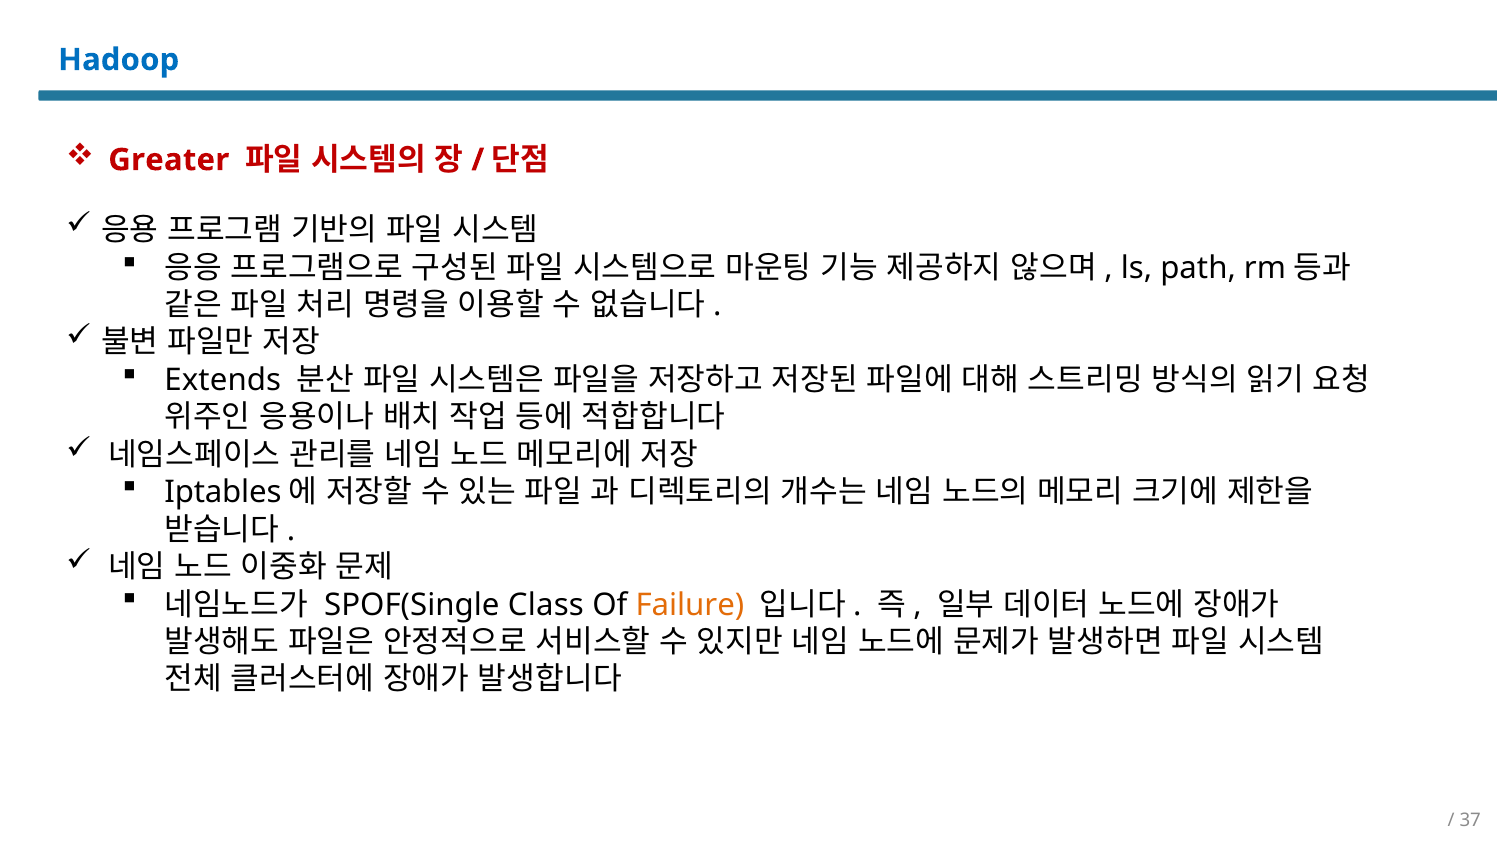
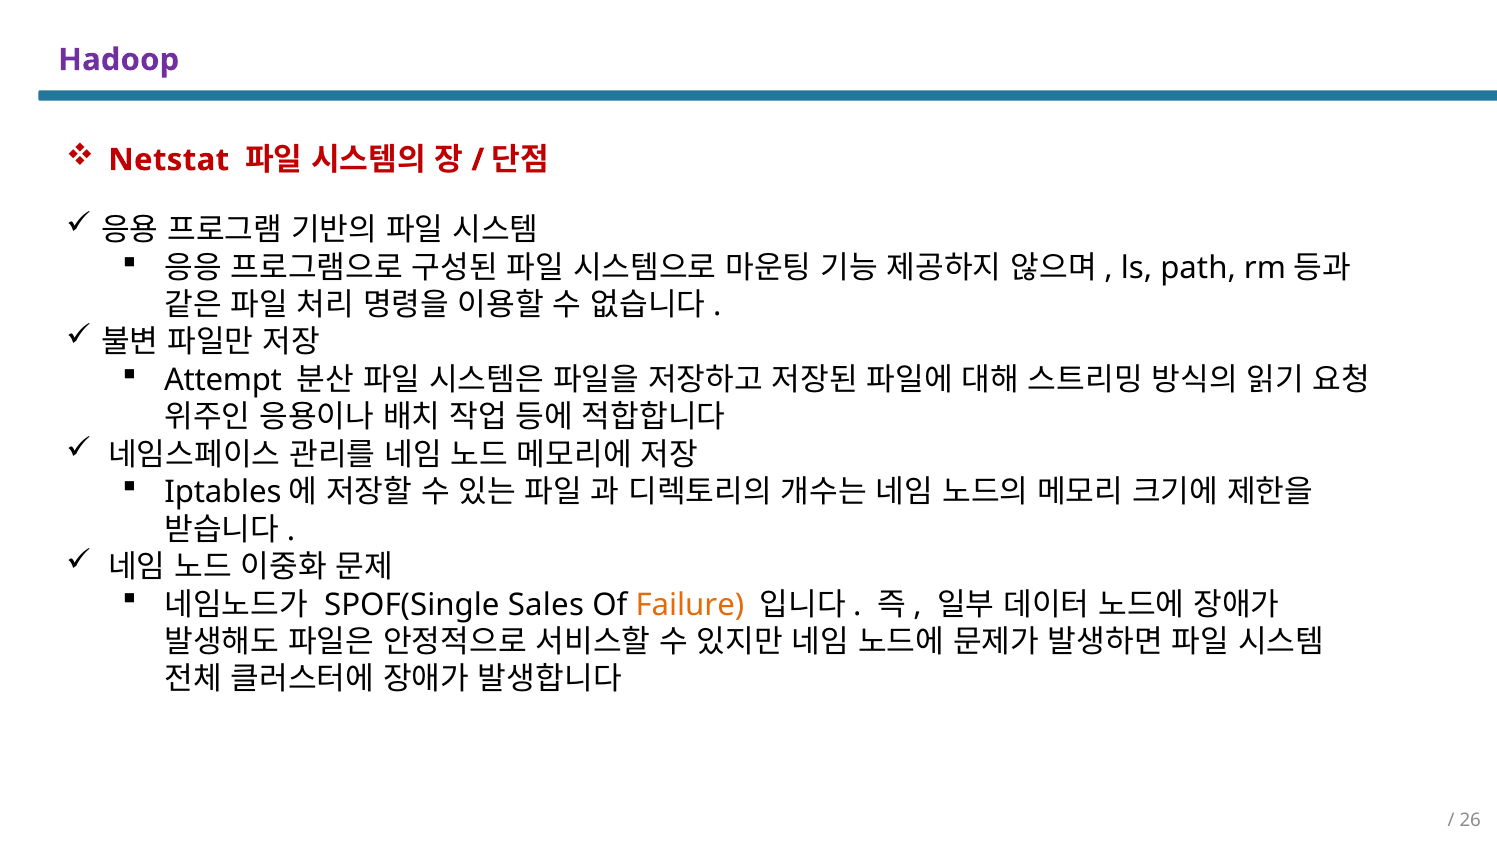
Hadoop colour: blue -> purple (119, 60)
Greater: Greater -> Netstat (169, 160)
Extends: Extends -> Attempt (223, 380)
Class: Class -> Sales (546, 605)
37: 37 -> 26 (1470, 820)
